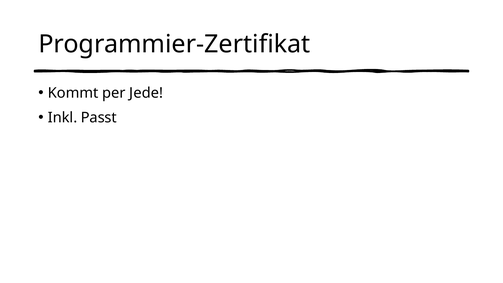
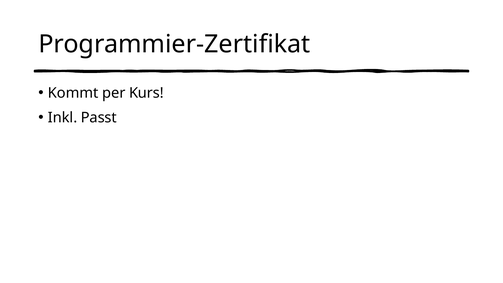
Jede: Jede -> Kurs (146, 93)
